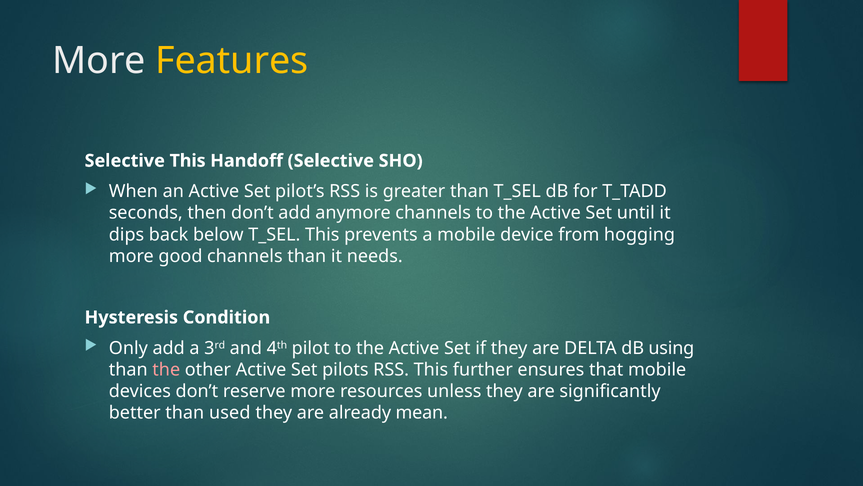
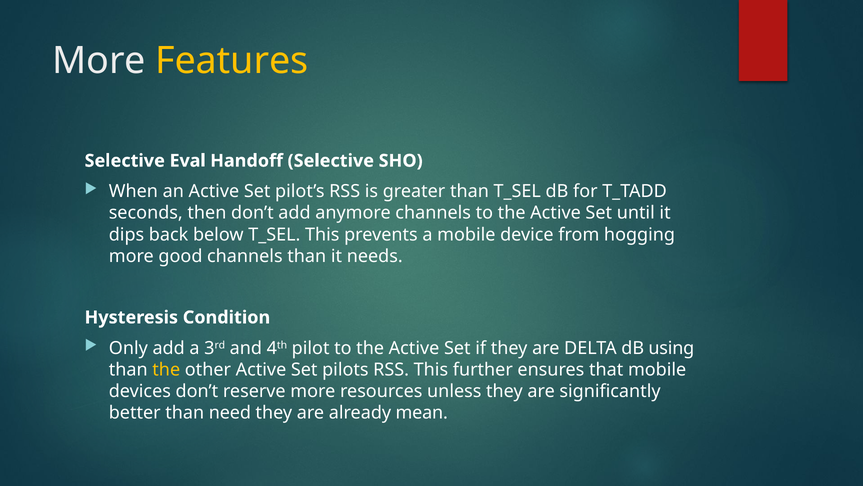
Selective This: This -> Eval (188, 161)
the colour: pink -> yellow (166, 369)
used: used -> need (230, 412)
